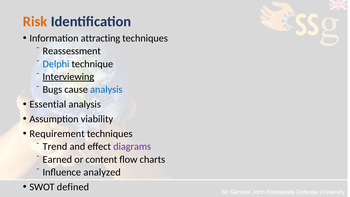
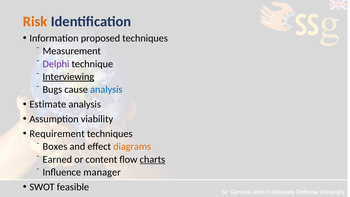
attracting: attracting -> proposed (100, 38)
Reassessment: Reassessment -> Measurement (72, 51)
Delphi colour: blue -> purple (56, 64)
Essential: Essential -> Estimate (48, 104)
Trend: Trend -> Boxes (55, 146)
diagrams colour: purple -> orange (132, 146)
charts underline: none -> present (152, 159)
analyzed: analyzed -> manager (102, 172)
defined: defined -> feasible (73, 187)
